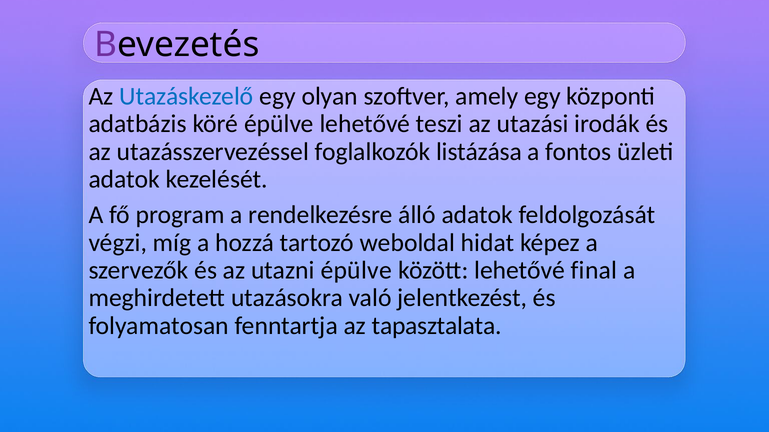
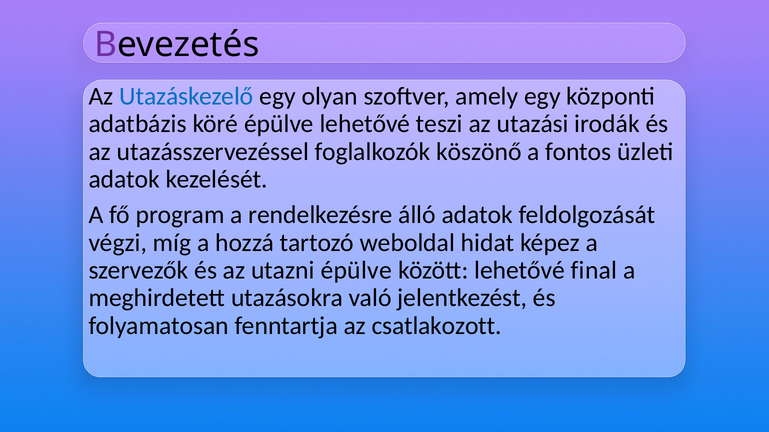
listázása: listázása -> köszönő (479, 152)
tapasztalata: tapasztalata -> csatlakozott (437, 326)
